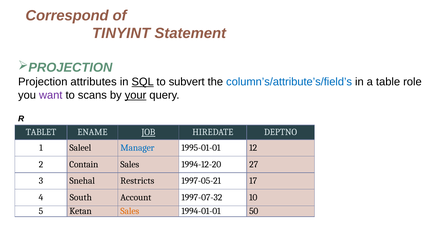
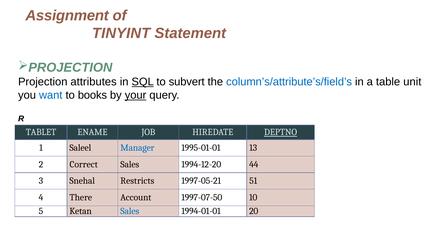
Correspond: Correspond -> Assignment (67, 16)
role: role -> unit (412, 82)
want colour: purple -> blue (51, 95)
scans: scans -> books (92, 95)
JOB underline: present -> none (148, 132)
DEPTNO underline: none -> present (281, 132)
12: 12 -> 13 (253, 148)
Contain: Contain -> Correct (84, 164)
27: 27 -> 44 (254, 164)
17: 17 -> 51 (253, 181)
South: South -> There (81, 197)
1997-07-32: 1997-07-32 -> 1997-07-50 (202, 197)
Sales colour: orange -> blue (130, 211)
50: 50 -> 20 (254, 211)
